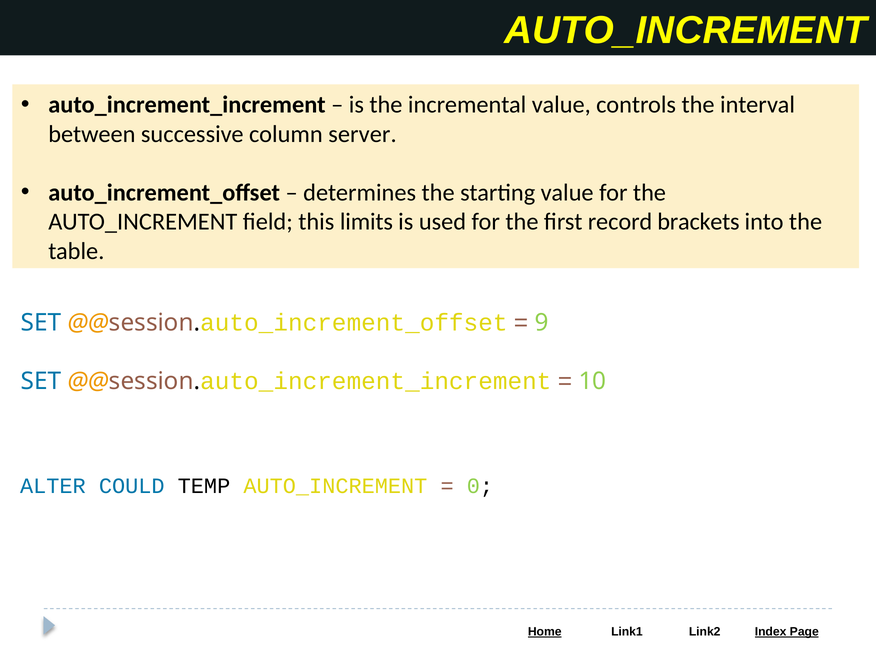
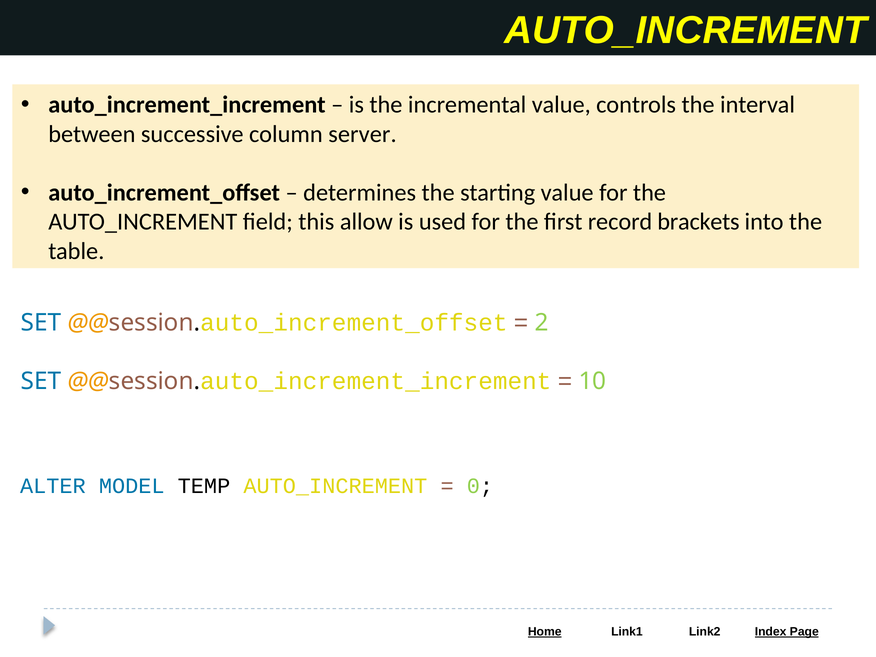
limits: limits -> allow (366, 222)
9: 9 -> 2 (542, 323)
COULD: COULD -> MODEL (132, 486)
